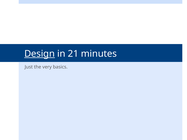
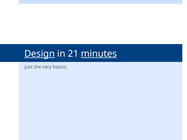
minutes underline: none -> present (99, 54)
